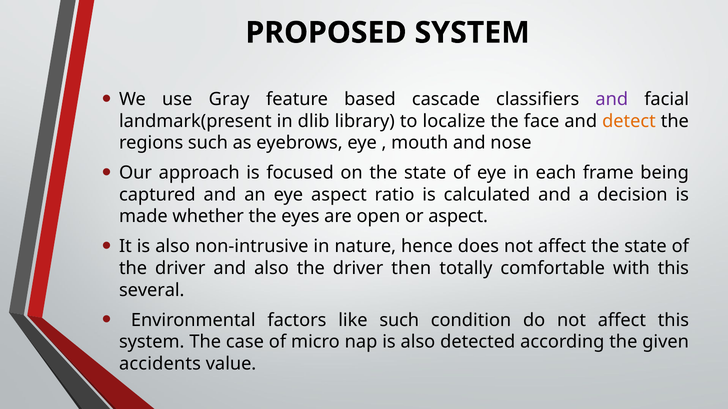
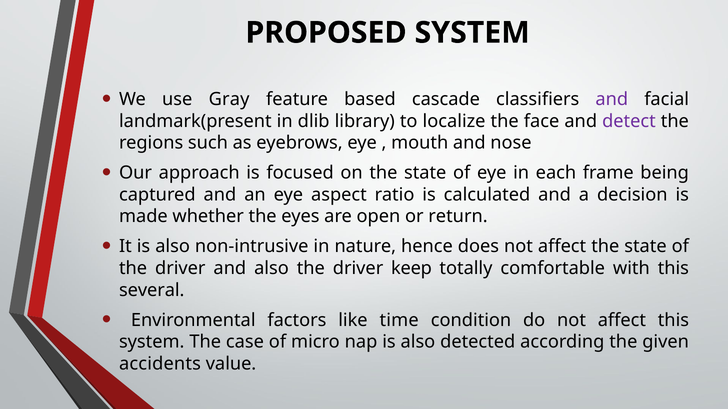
detect colour: orange -> purple (629, 121)
or aspect: aspect -> return (458, 217)
then: then -> keep (411, 269)
like such: such -> time (399, 320)
